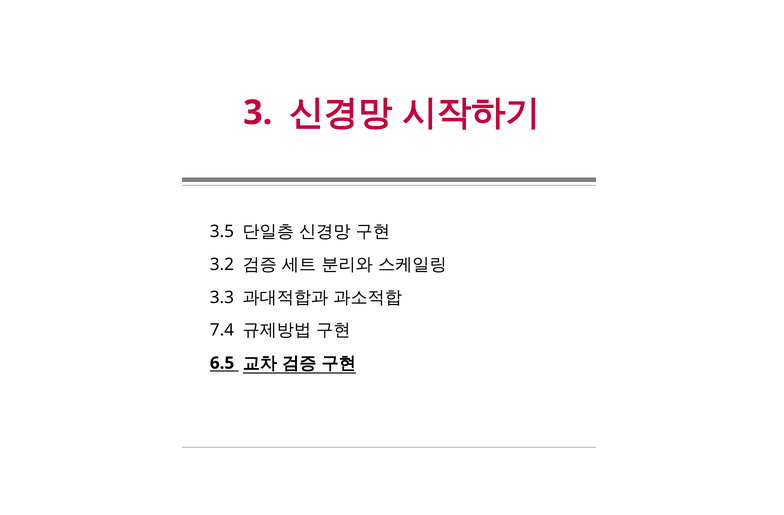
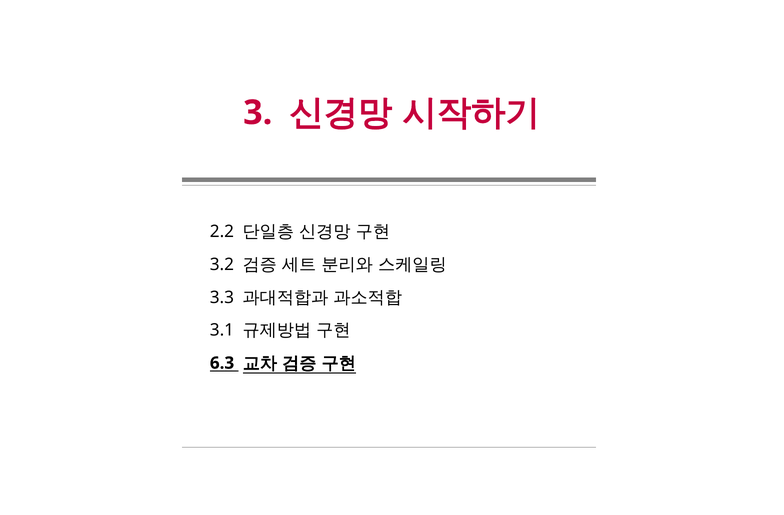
3.5: 3.5 -> 2.2 (222, 232)
7.4: 7.4 -> 3.1 (222, 330)
6.5: 6.5 -> 6.3 (222, 363)
